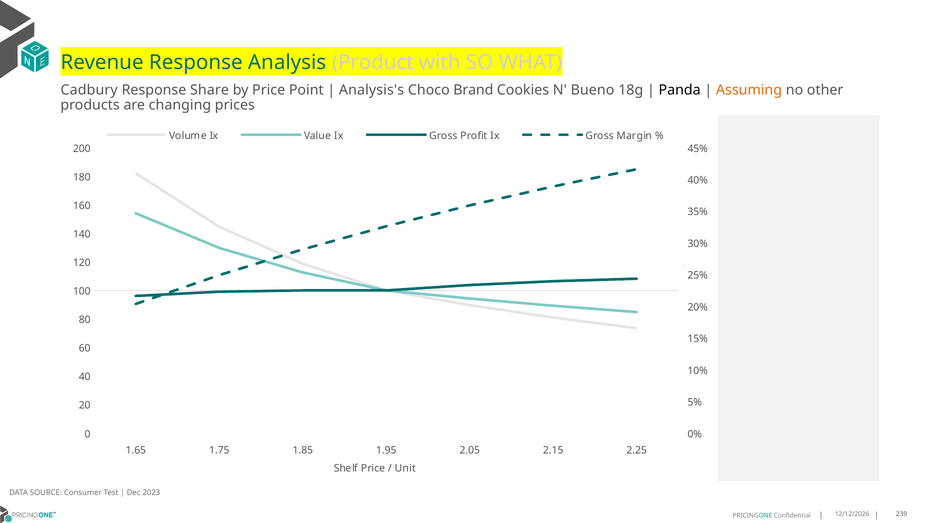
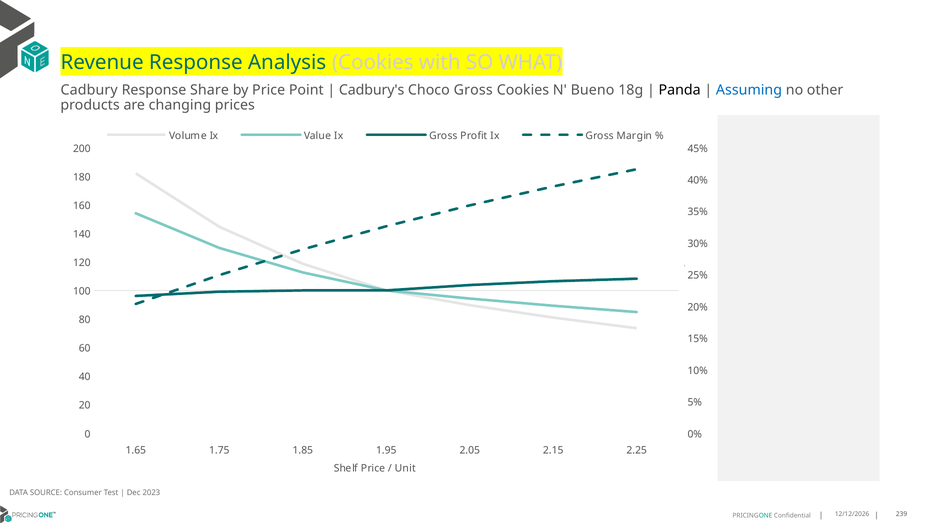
Analysis Product: Product -> Cookies (373, 62)
Analysis's: Analysis's -> Cadbury's (372, 90)
Choco Brand: Brand -> Gross (473, 90)
Assuming colour: orange -> blue (749, 90)
